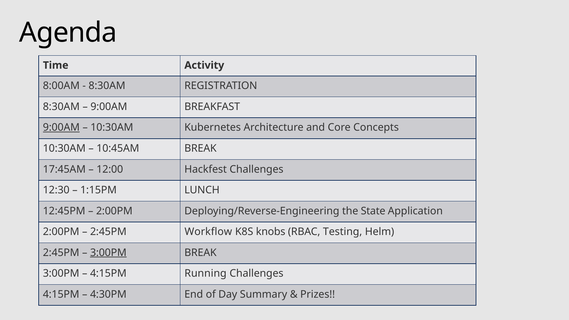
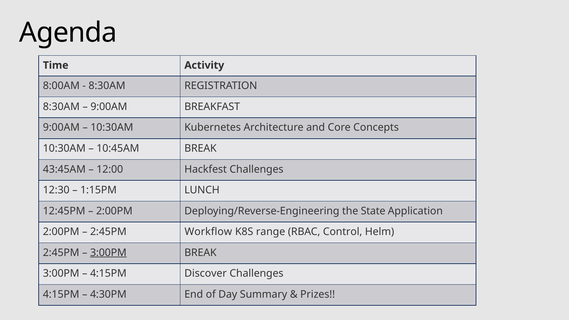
9:00AM underline: present -> none (61, 128)
17:45AM: 17:45AM -> 43:45AM (64, 169)
knobs: knobs -> range (271, 232)
Testing: Testing -> Control (343, 232)
Running: Running -> Discover (206, 274)
